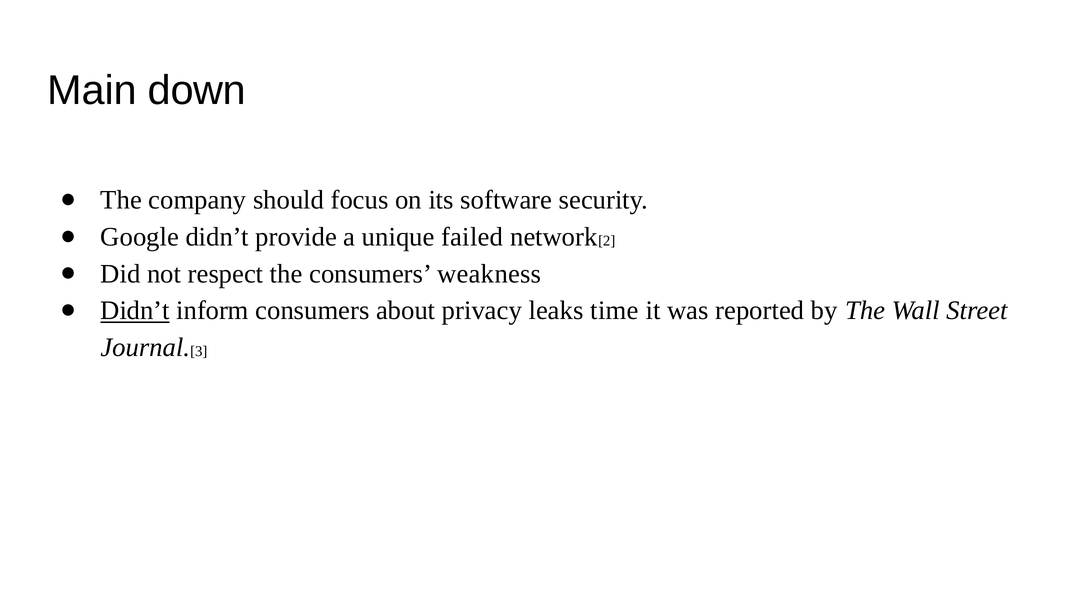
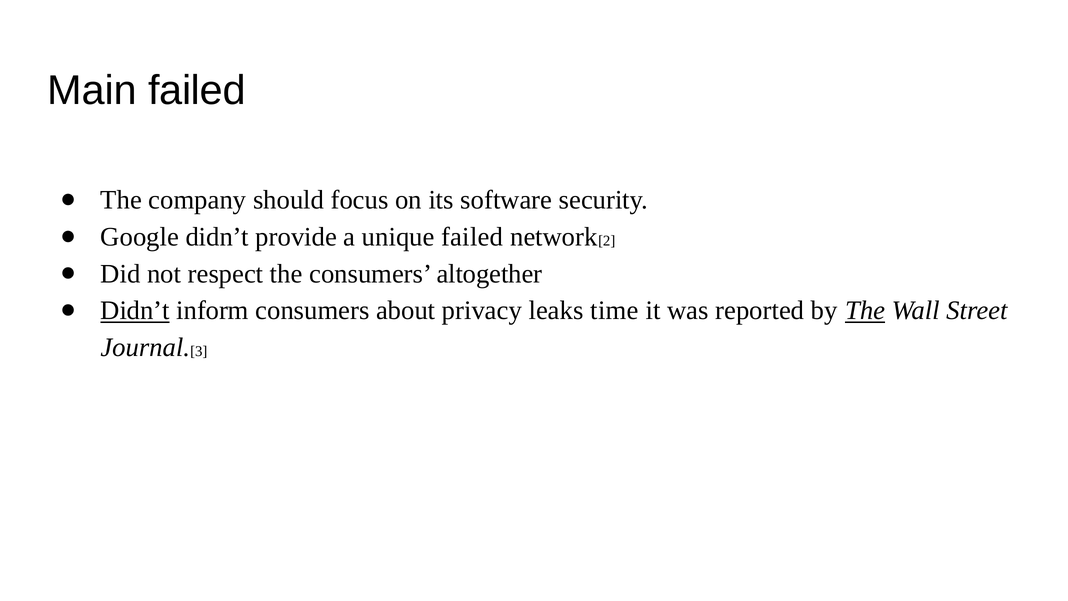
Main down: down -> failed (197, 90)
weakness: weakness -> altogether (489, 274)
The underline: none -> present (865, 310)
